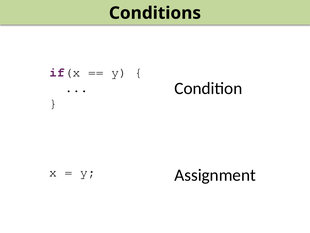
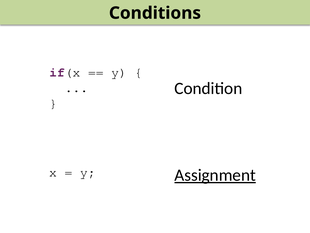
Assignment underline: none -> present (215, 175)
